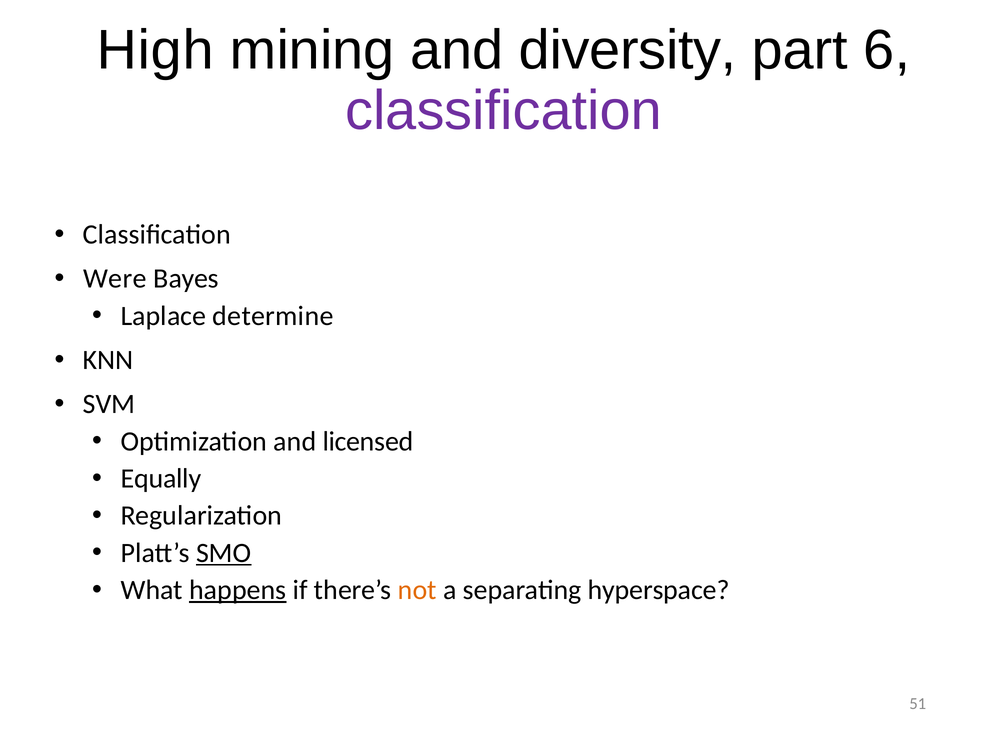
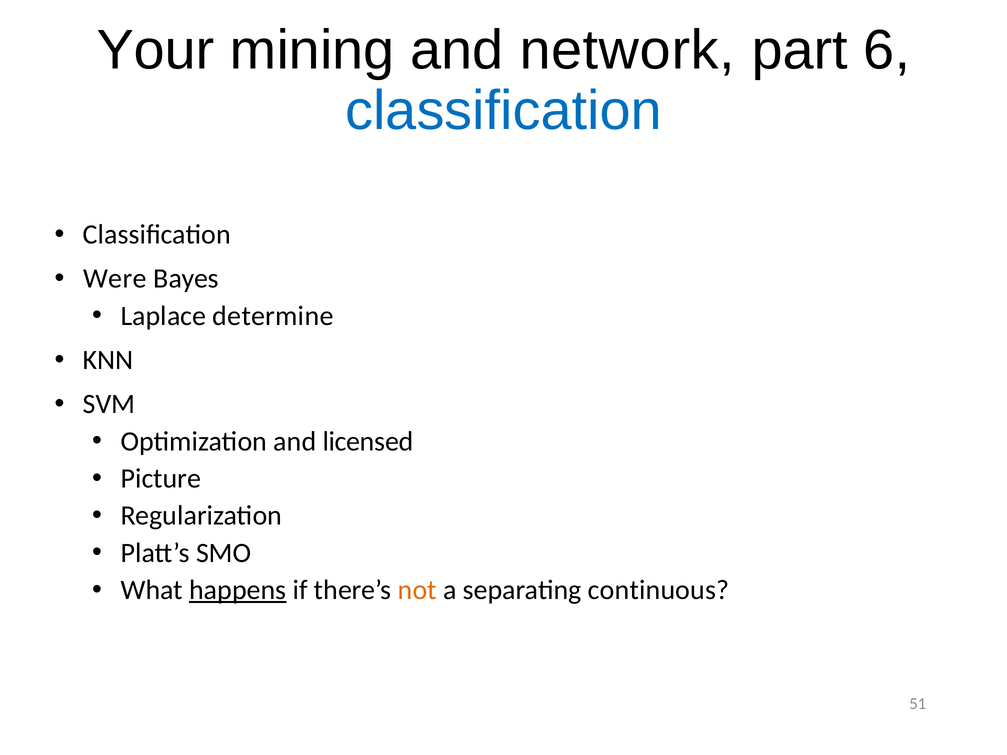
High: High -> Your (156, 50)
diversity: diversity -> network (627, 50)
classification colour: purple -> blue (503, 111)
Equally: Equally -> Picture (161, 479)
SMO underline: present -> none (224, 553)
hyperspace: hyperspace -> continuous (659, 590)
